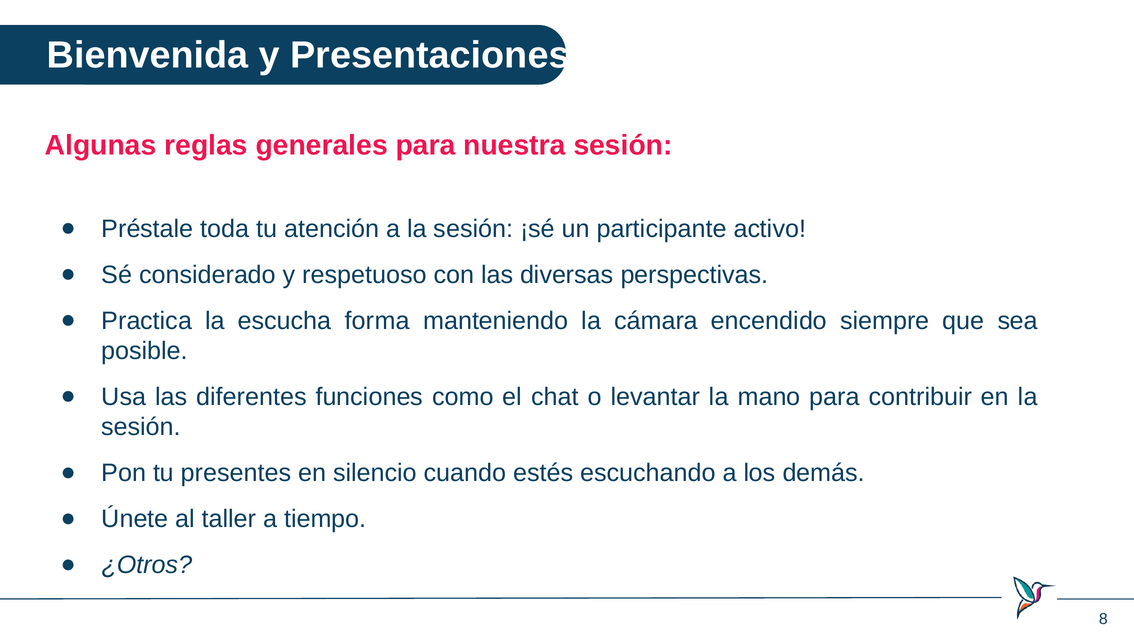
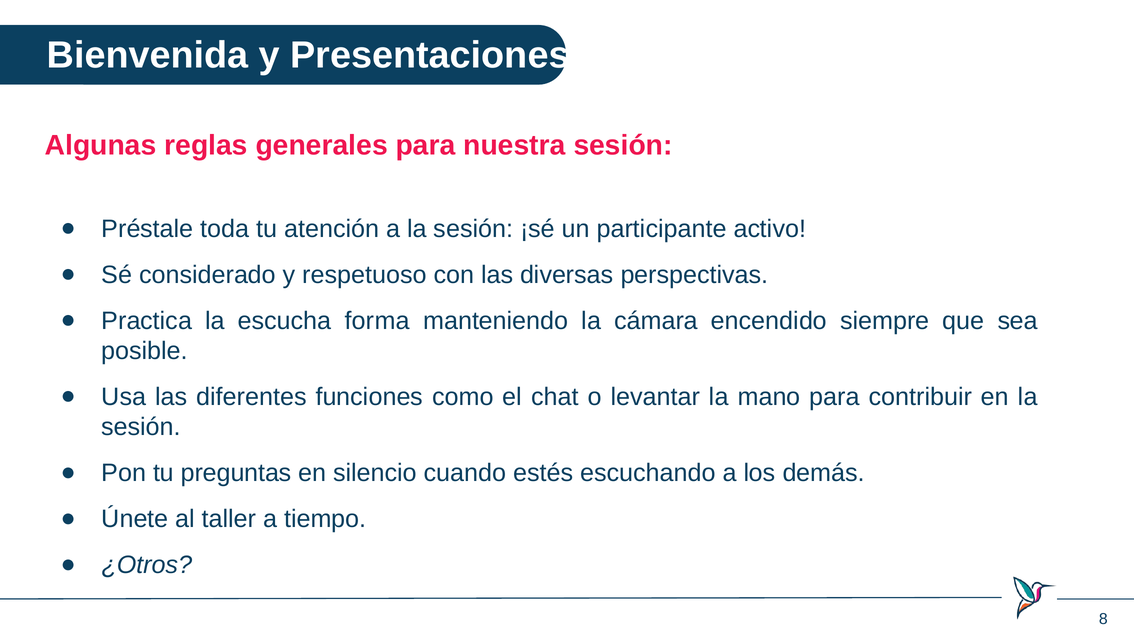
presentes: presentes -> preguntas (236, 473)
